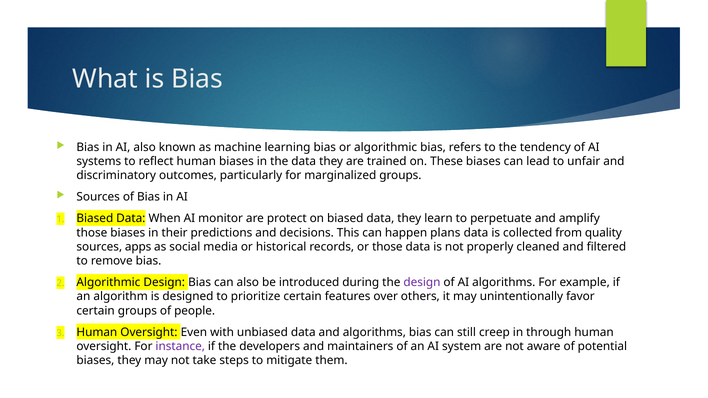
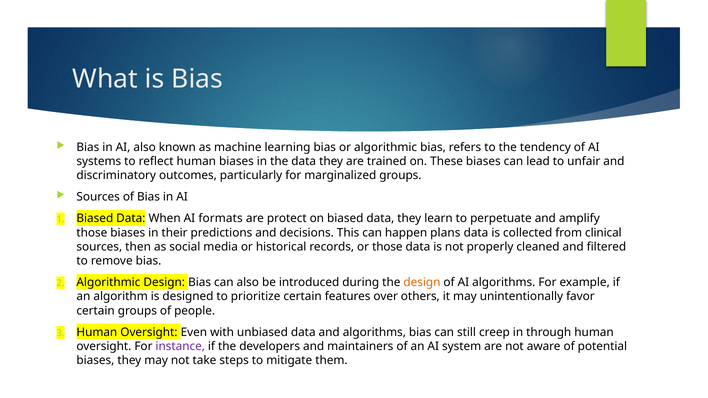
monitor: monitor -> formats (221, 219)
quality: quality -> clinical (603, 233)
apps: apps -> then (138, 247)
design colour: purple -> orange (422, 283)
